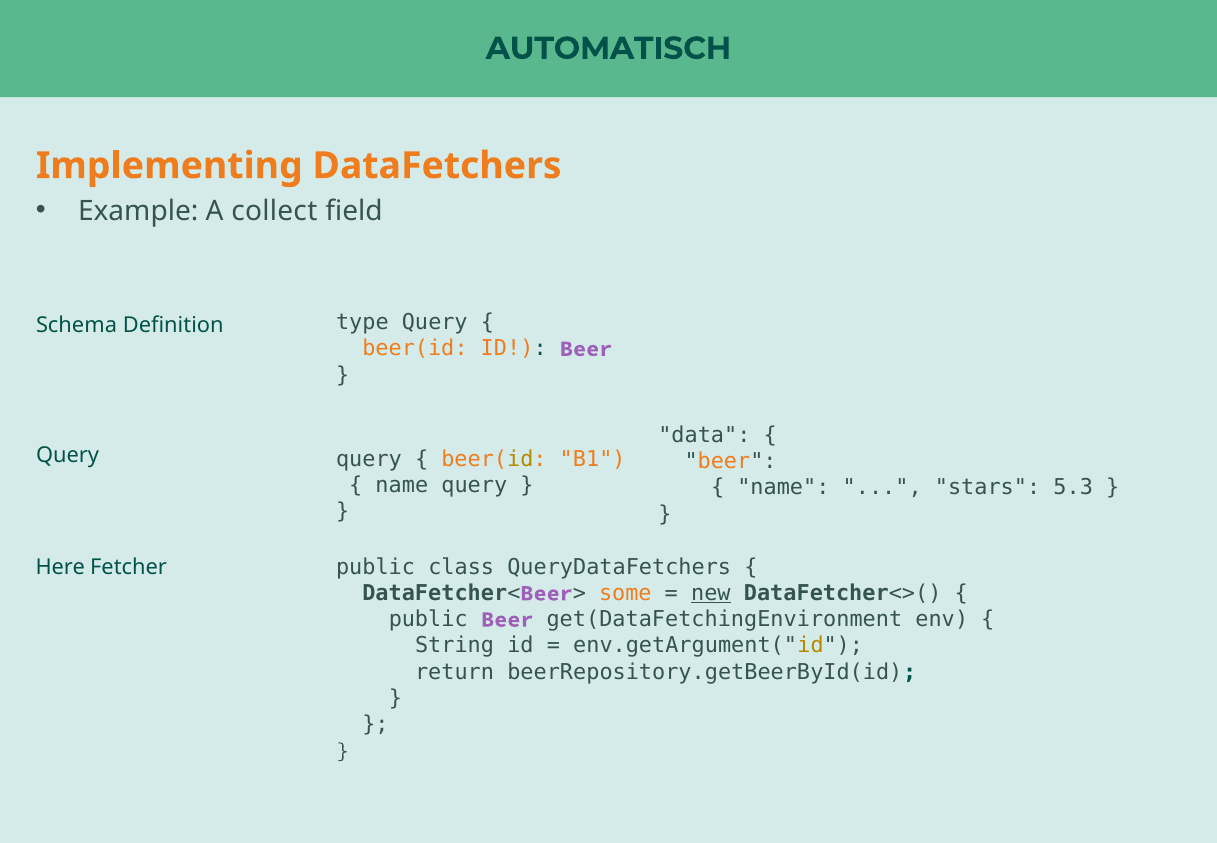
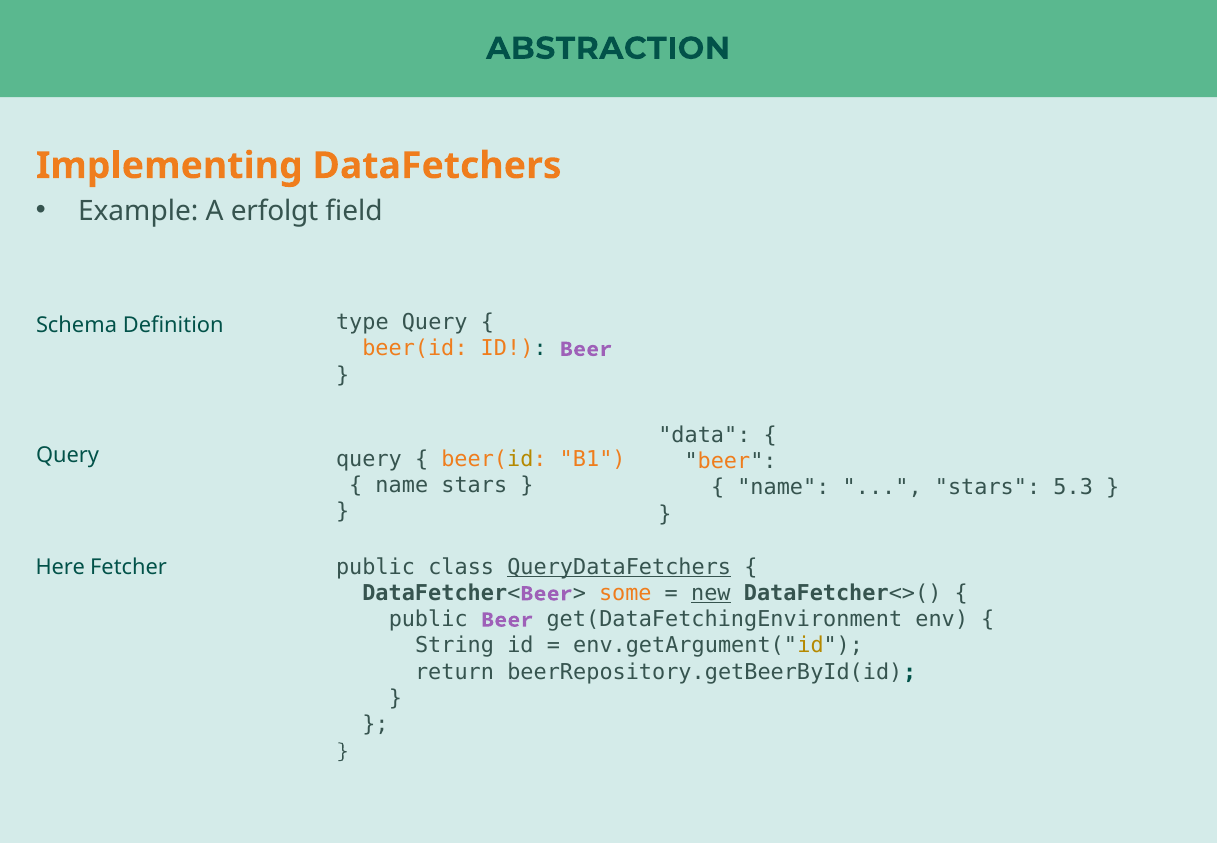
AUTOMATISCH: AUTOMATISCH -> ABSTRACTION (608, 48)
collect: collect -> erfolgt (275, 211)
name query: query -> stars (474, 485)
QueryDataFetchers underline: none -> present (619, 567)
